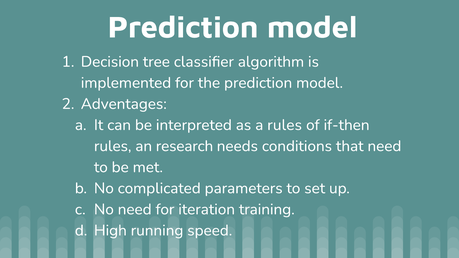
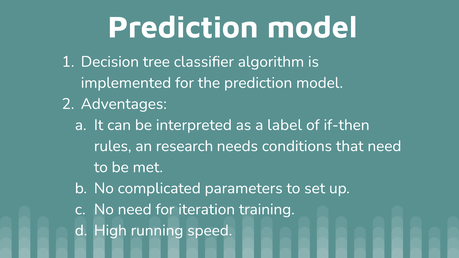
a rules: rules -> label (285, 125)
